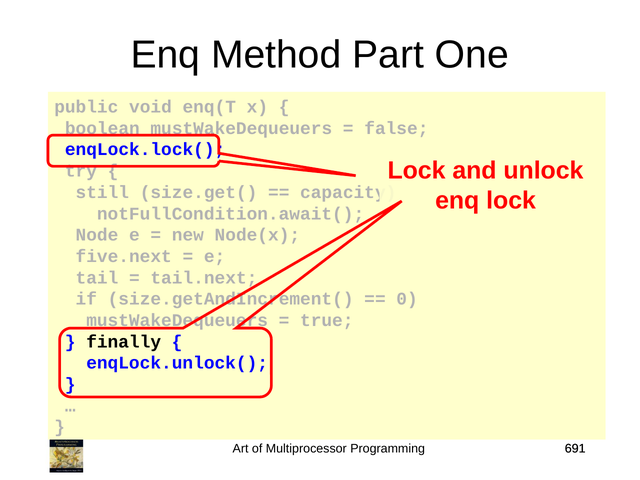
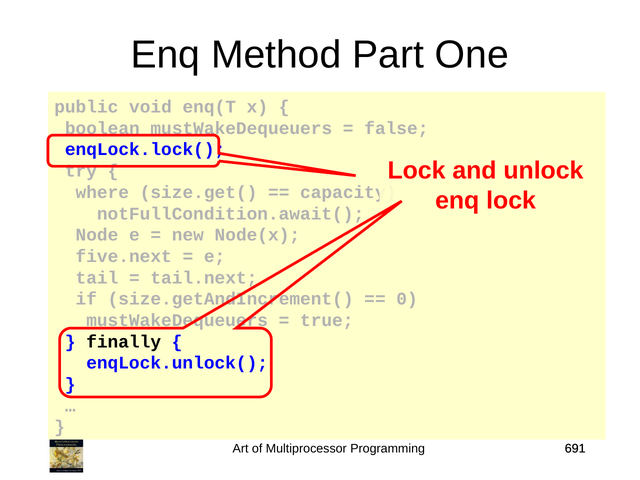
still: still -> where (102, 192)
